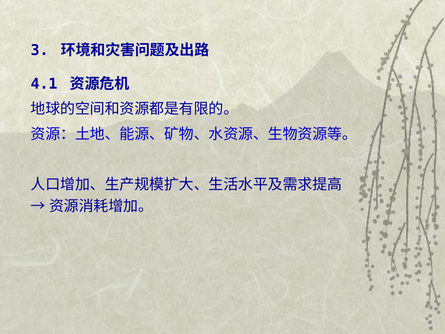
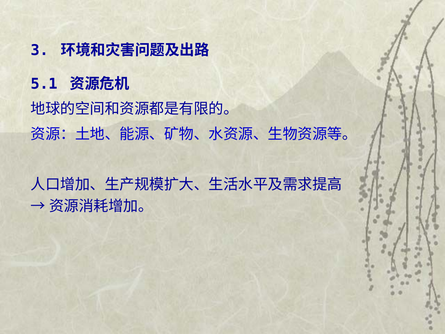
4.1: 4.1 -> 5.1 (44, 84)
